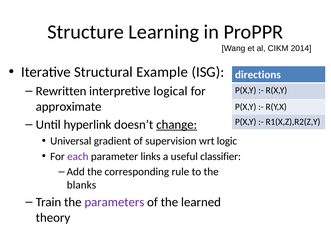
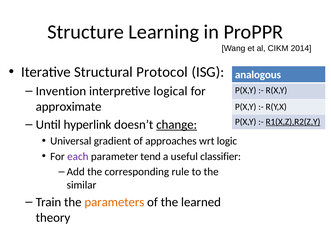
Example: Example -> Protocol (162, 72)
directions: directions -> analogous (258, 75)
Rewritten: Rewritten -> Invention (61, 91)
R1(X,Z),R2(Z,Y underline: none -> present (293, 122)
supervision: supervision -> approaches (171, 141)
links: links -> tend (151, 157)
blanks: blanks -> similar (82, 185)
parameters colour: purple -> orange (114, 202)
